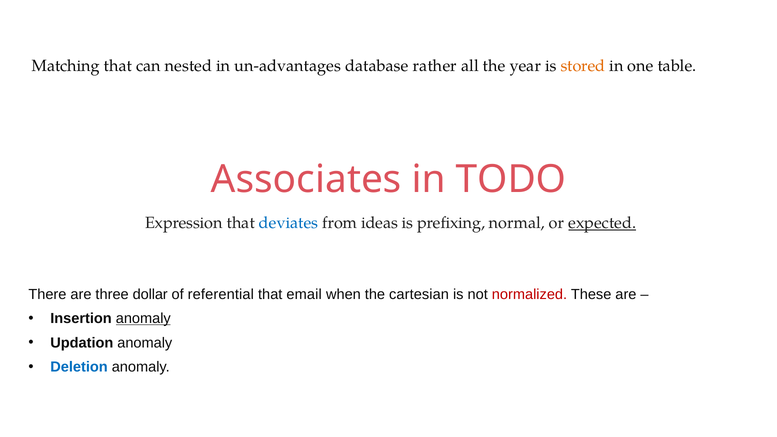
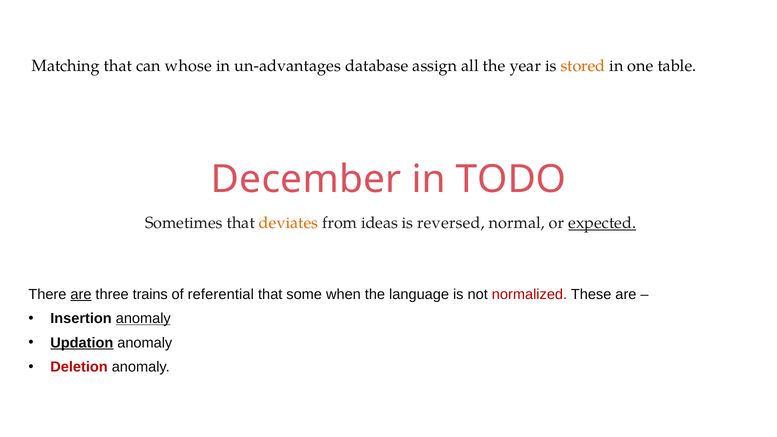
nested: nested -> whose (188, 66)
rather: rather -> assign (435, 66)
Associates: Associates -> December (306, 179)
Expression: Expression -> Sometimes (184, 223)
deviates colour: blue -> orange (289, 223)
prefixing: prefixing -> reversed (451, 223)
are underline: none -> present (81, 294)
dollar: dollar -> trains (150, 294)
email: email -> some (304, 294)
cartesian: cartesian -> language (419, 294)
Updation underline: none -> present (82, 343)
Deletion colour: blue -> red (79, 367)
